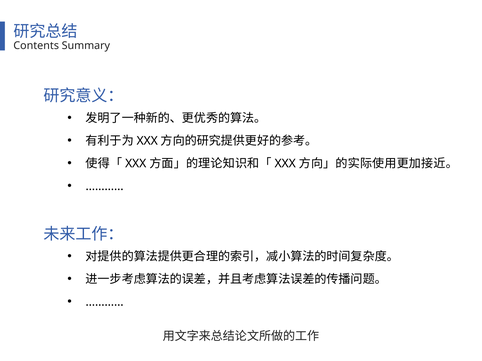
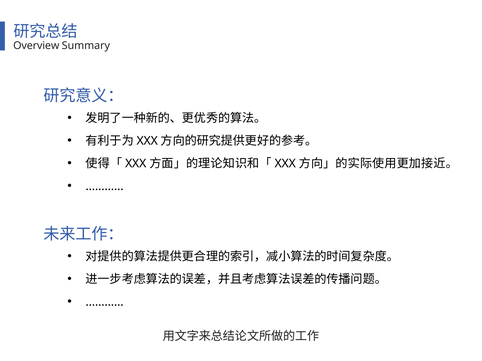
Contents: Contents -> Overview (36, 46)
